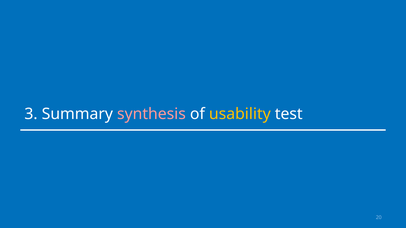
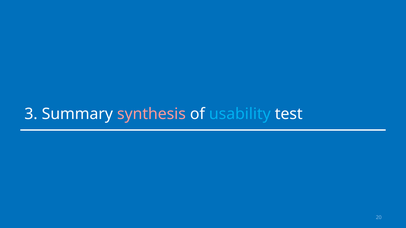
usability colour: yellow -> light blue (240, 114)
